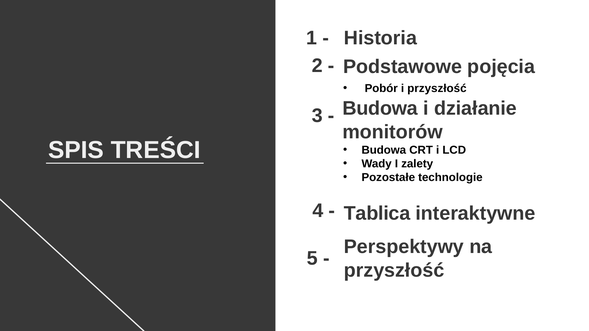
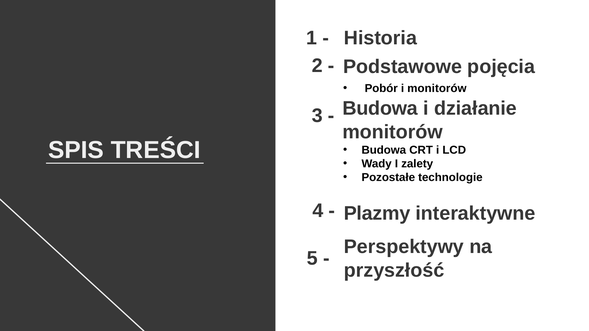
i przyszłość: przyszłość -> monitorów (437, 88)
Tablica: Tablica -> Plazmy (377, 214)
